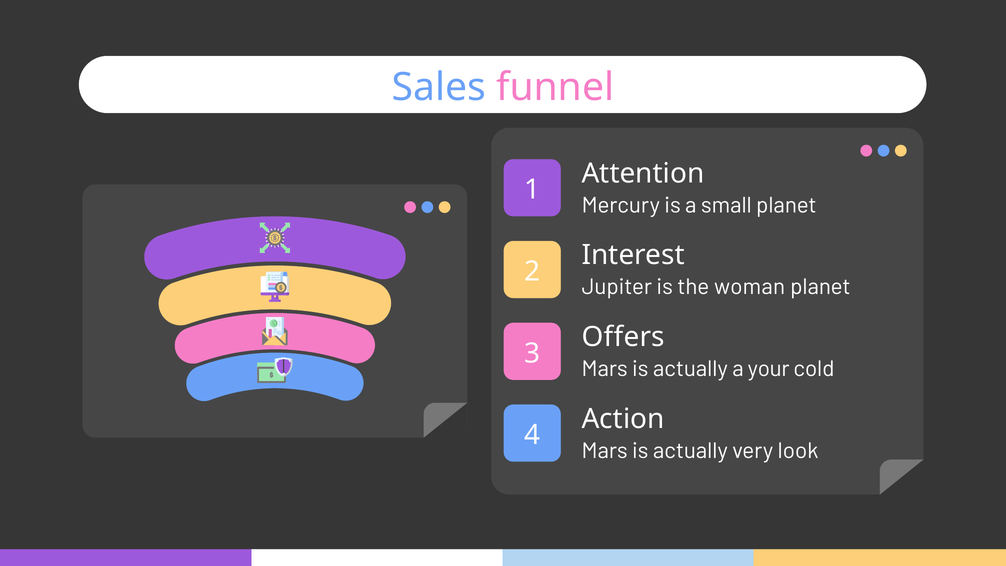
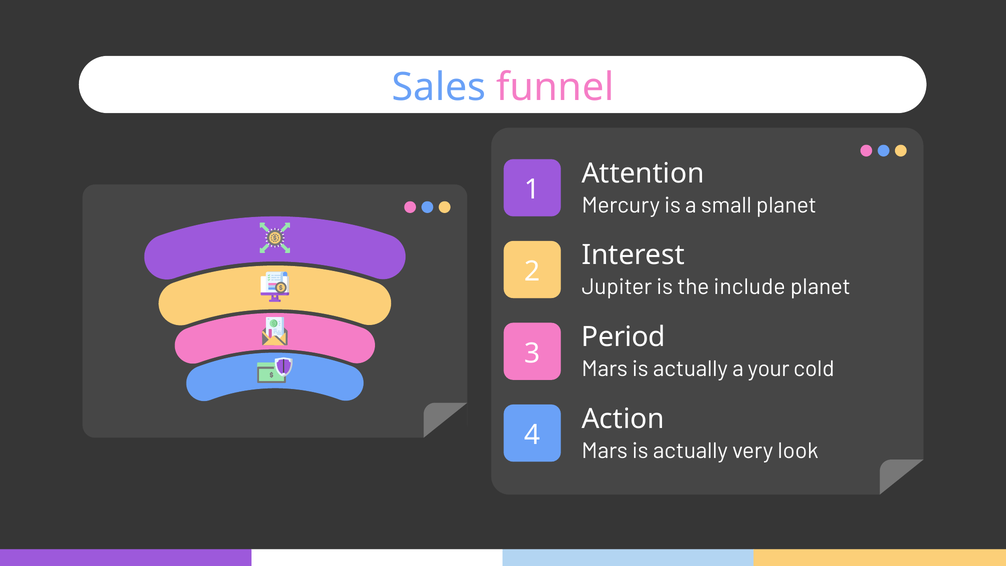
woman: woman -> include (750, 287)
Offers: Offers -> Period (624, 337)
